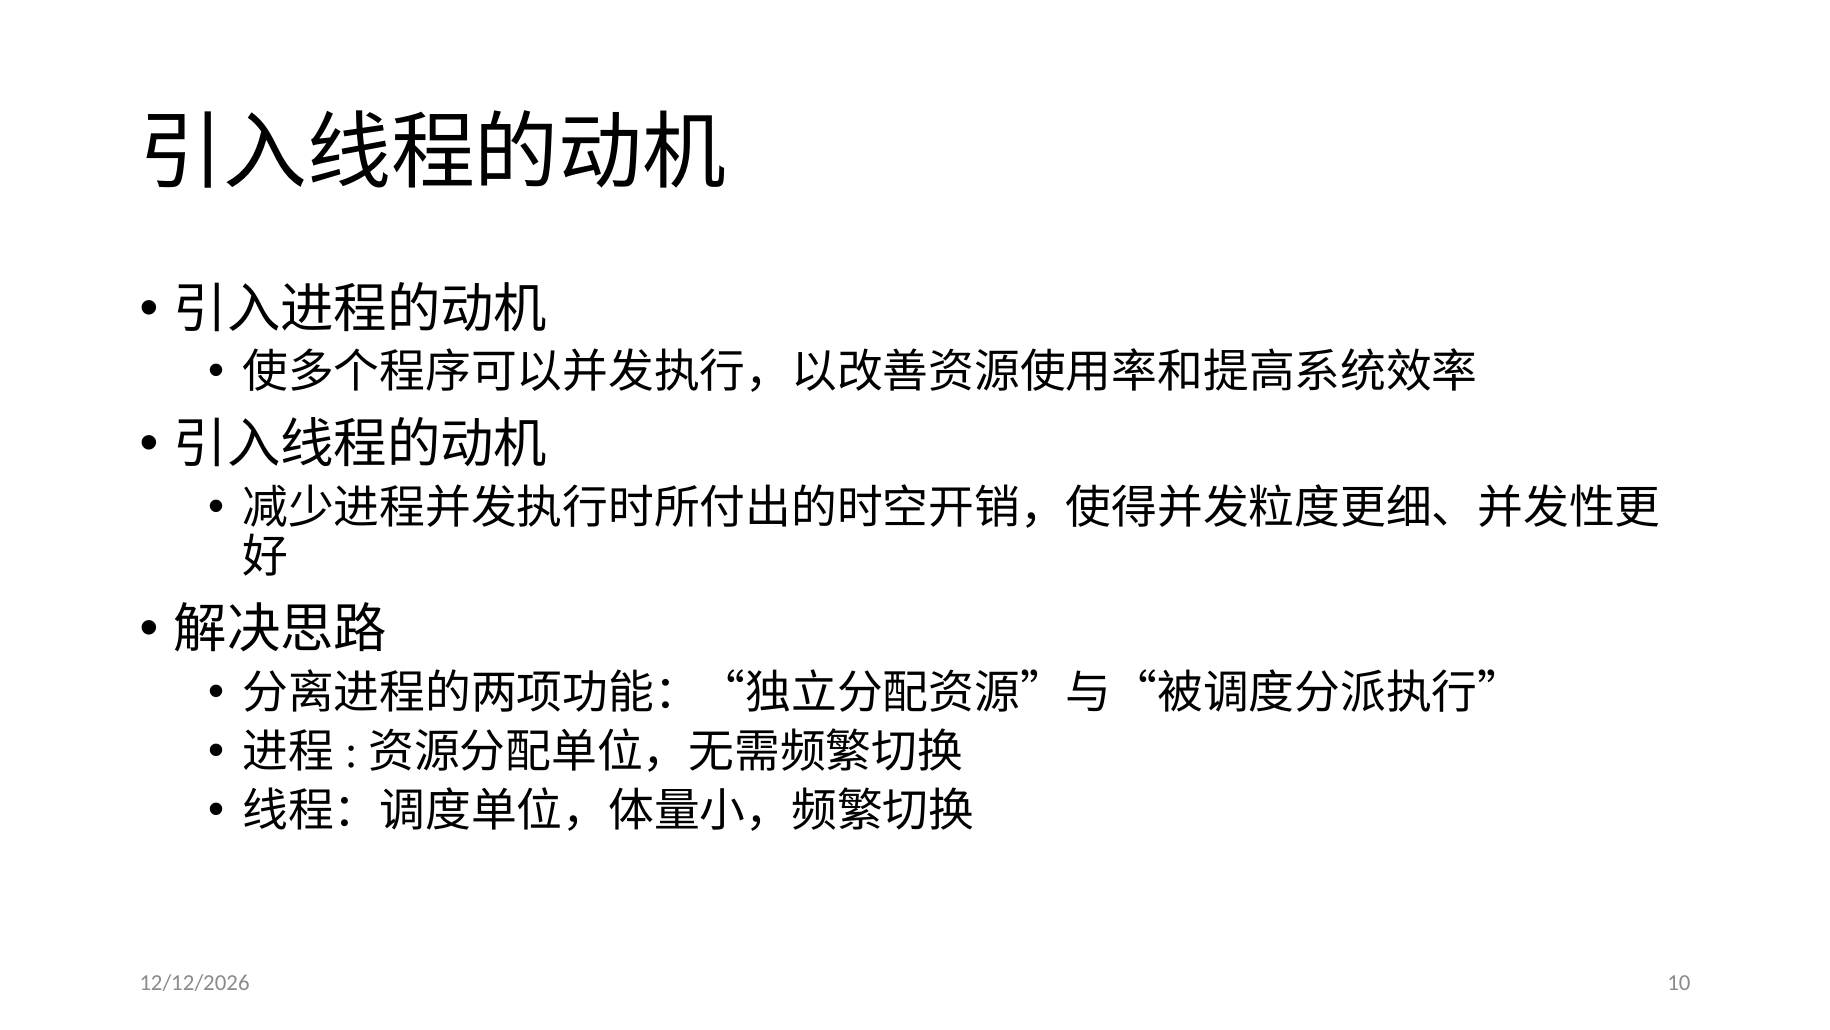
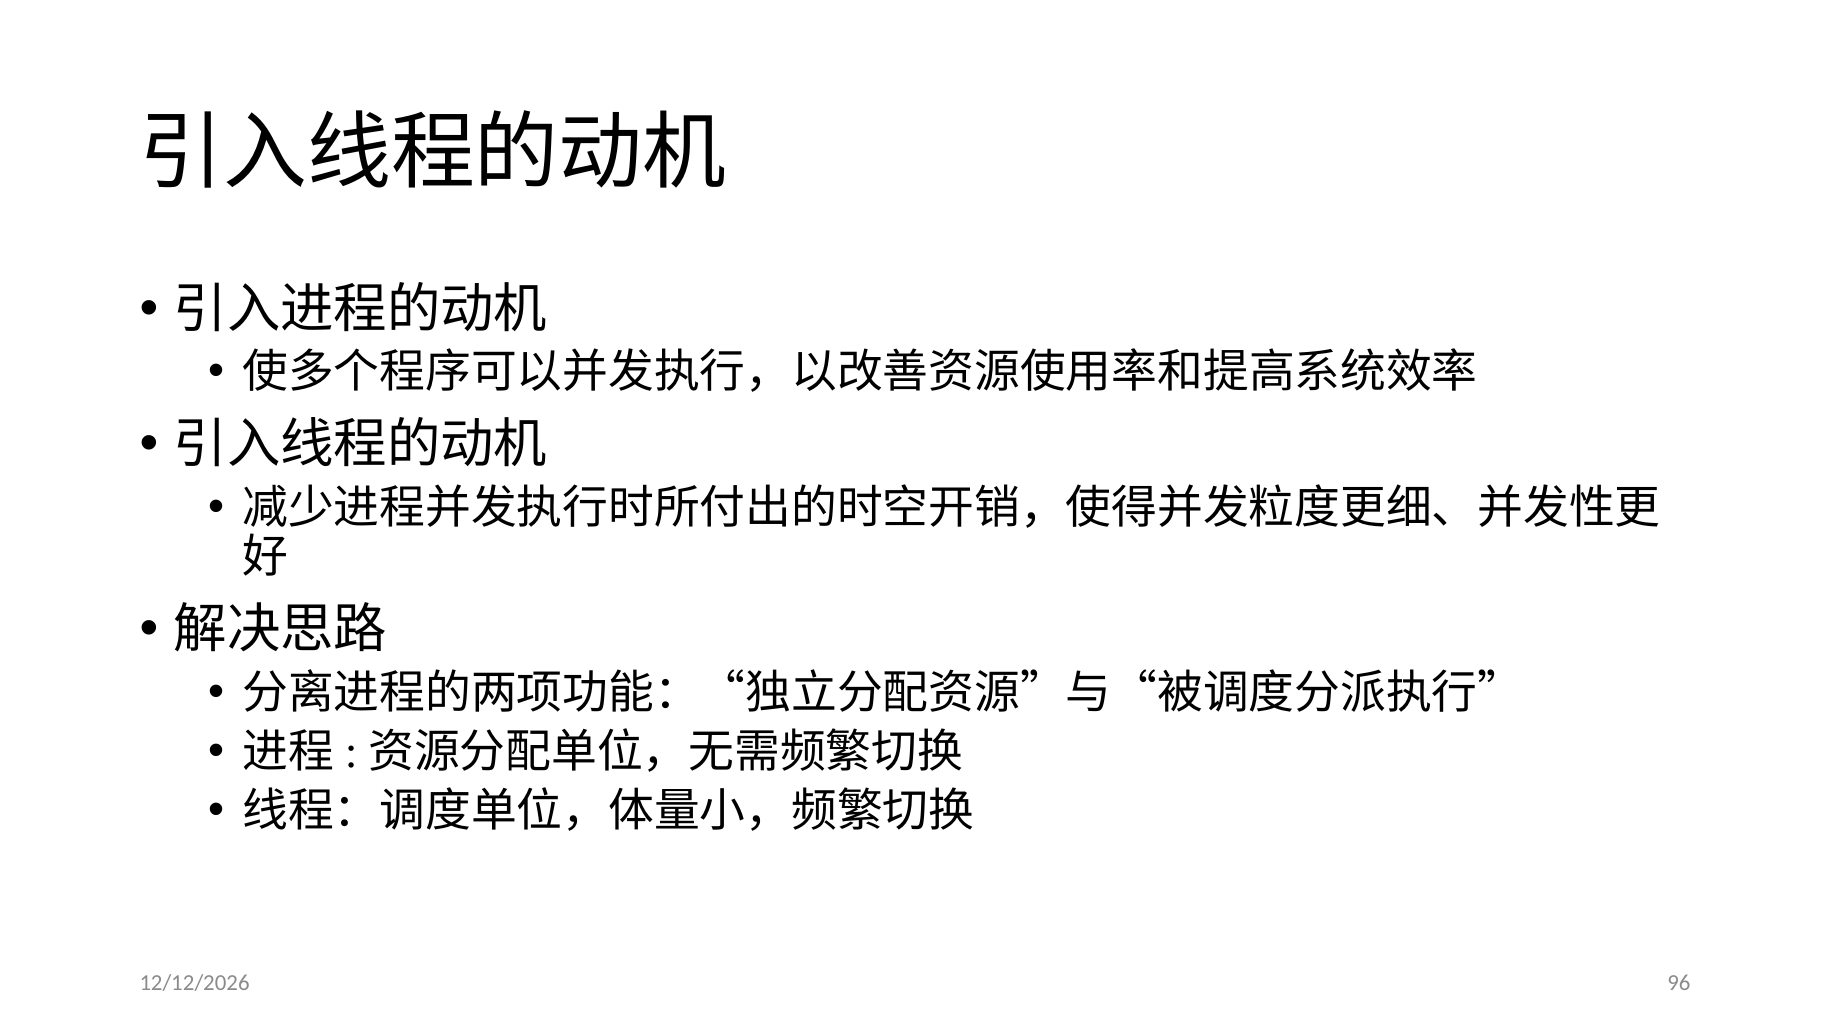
10: 10 -> 96 (1679, 983)
